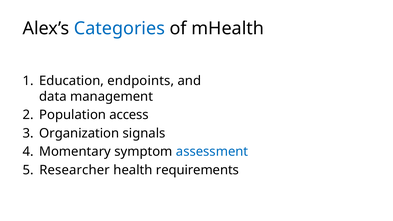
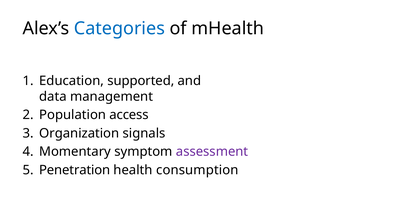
endpoints: endpoints -> supported (141, 81)
assessment colour: blue -> purple (212, 152)
Researcher: Researcher -> Penetration (75, 170)
requirements: requirements -> consumption (197, 170)
